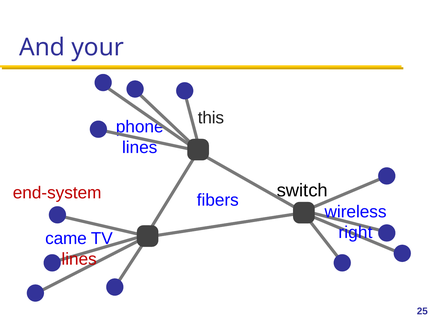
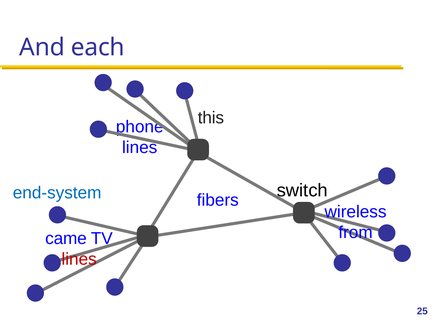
your: your -> each (98, 47)
end-system colour: red -> blue (57, 193)
right: right -> from (356, 232)
